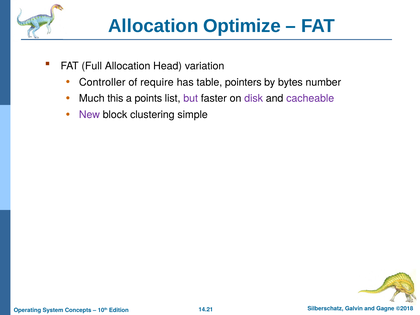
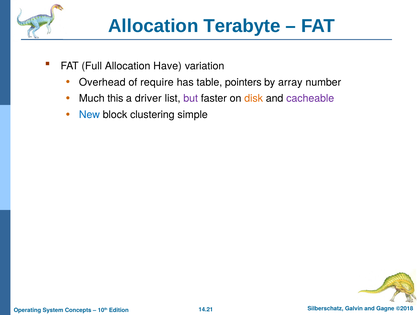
Optimize: Optimize -> Terabyte (242, 26)
Head: Head -> Have (168, 66)
Controller: Controller -> Overhead (102, 82)
bytes: bytes -> array (290, 82)
points: points -> driver (148, 99)
disk colour: purple -> orange (254, 99)
New colour: purple -> blue (89, 115)
